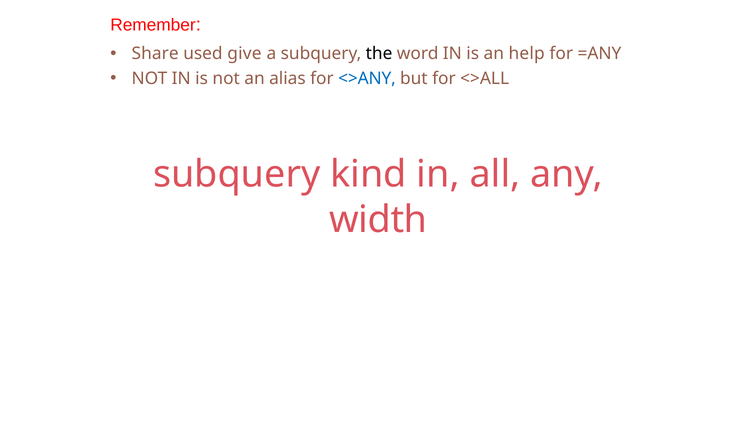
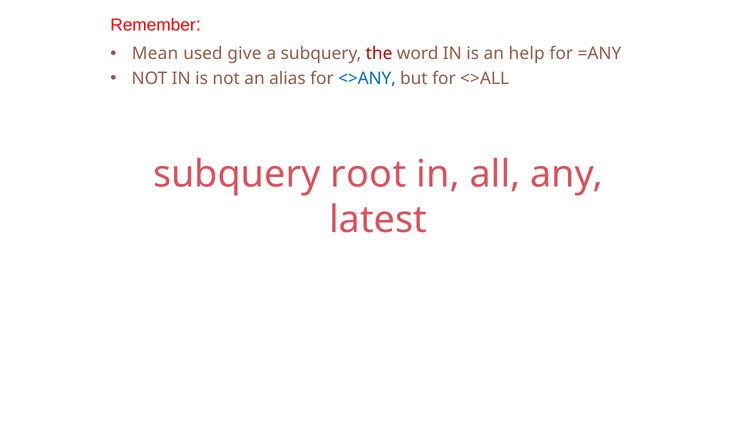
Share: Share -> Mean (155, 54)
the colour: black -> red (379, 54)
kind: kind -> root (368, 175)
width: width -> latest (378, 220)
